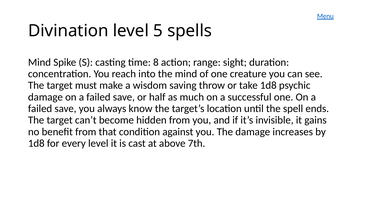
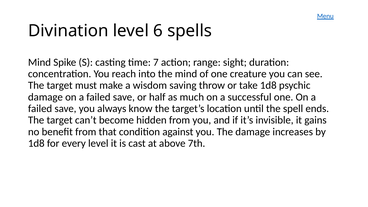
5: 5 -> 6 (158, 31)
8: 8 -> 7 (156, 62)
